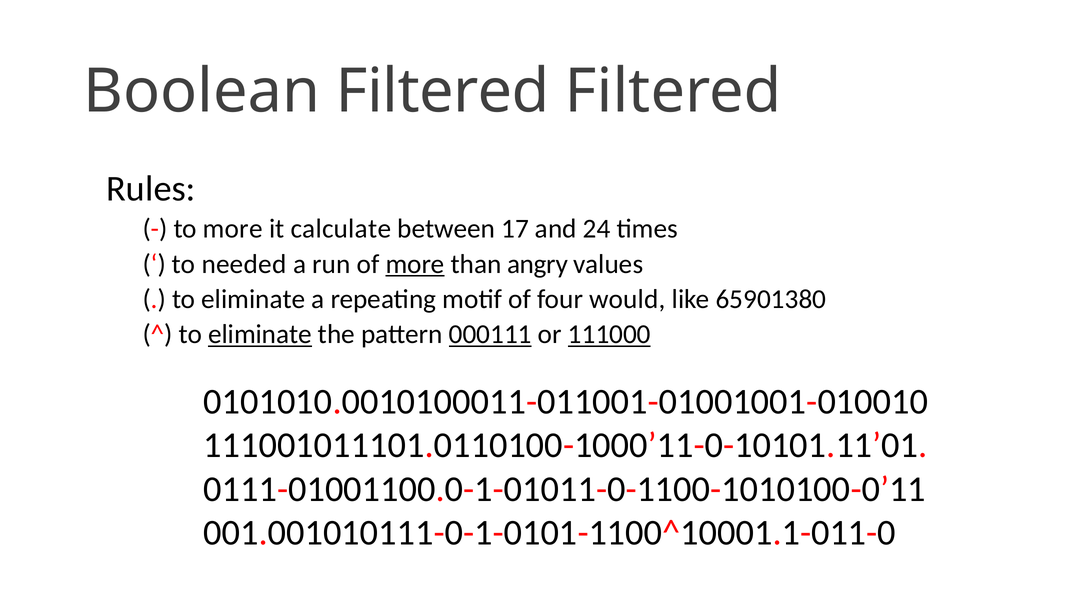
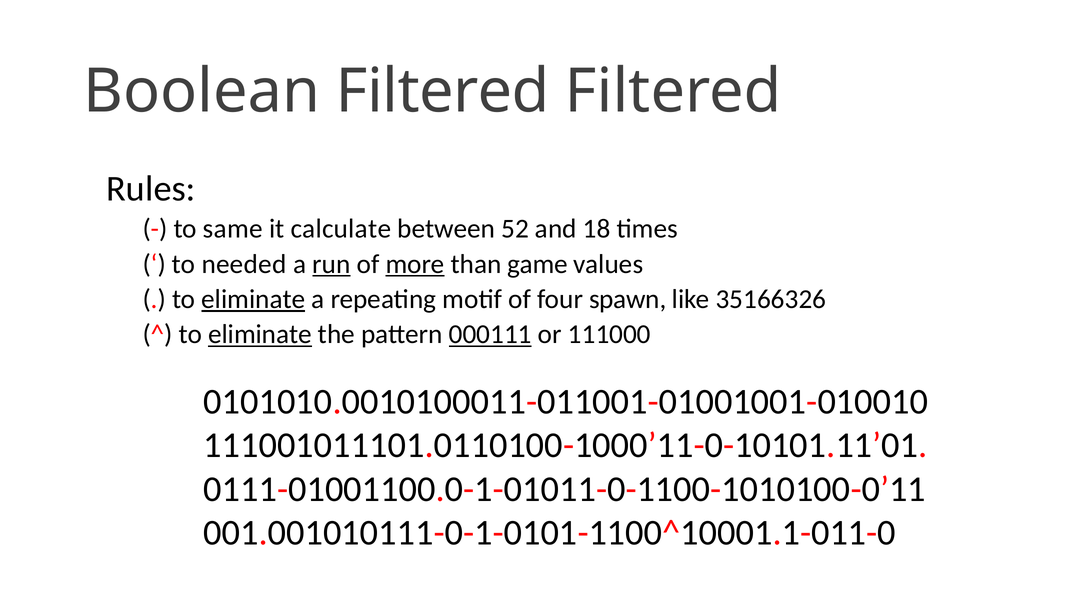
to more: more -> same (233, 229)
17: 17 -> 52 (515, 229)
24: 24 -> 18 (597, 229)
run underline: none -> present (331, 264)
angry: angry -> game (538, 264)
eliminate underline: none -> present (253, 299)
would: would -> spawn (628, 299)
65901380: 65901380 -> 35166326 (771, 299)
111000 underline: present -> none (609, 334)
